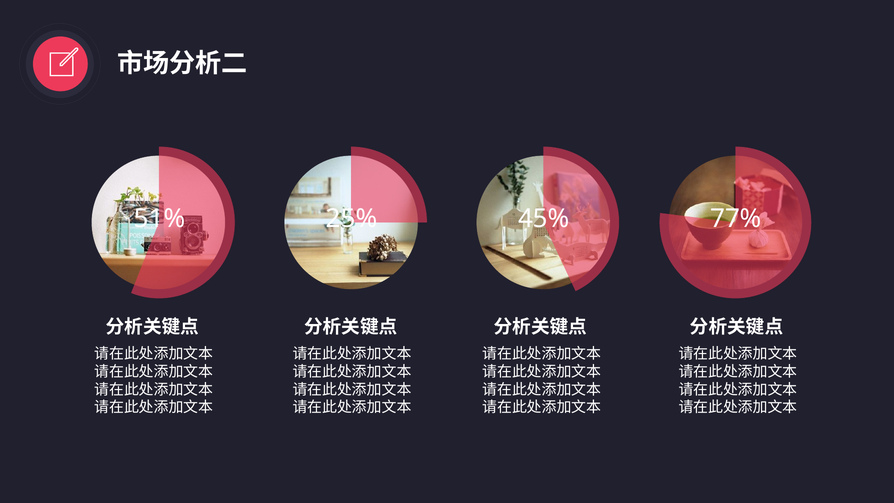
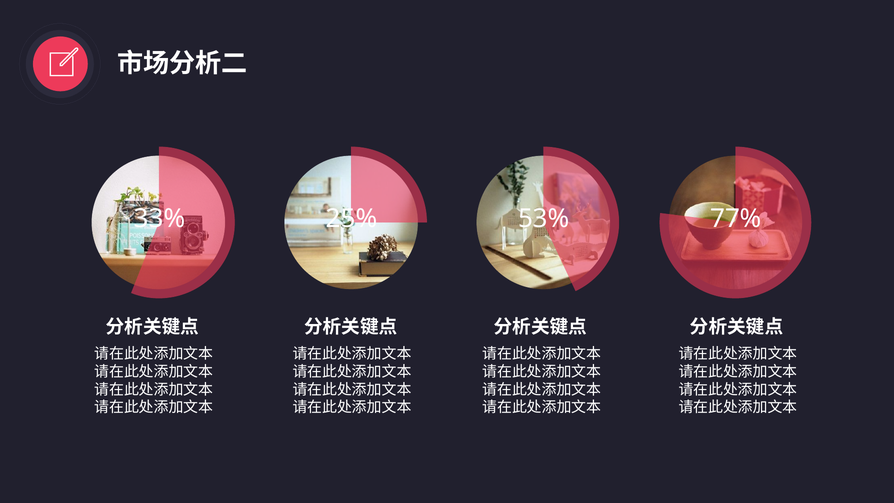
51%: 51% -> 33% (160, 219)
45%: 45% -> 53% (544, 219)
